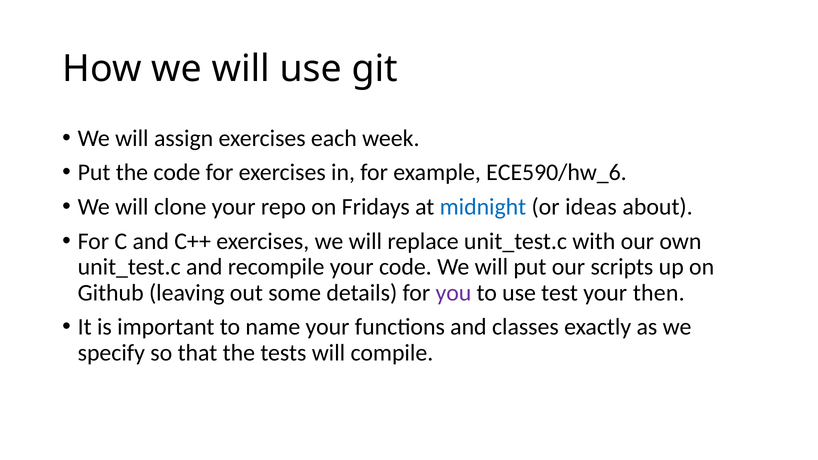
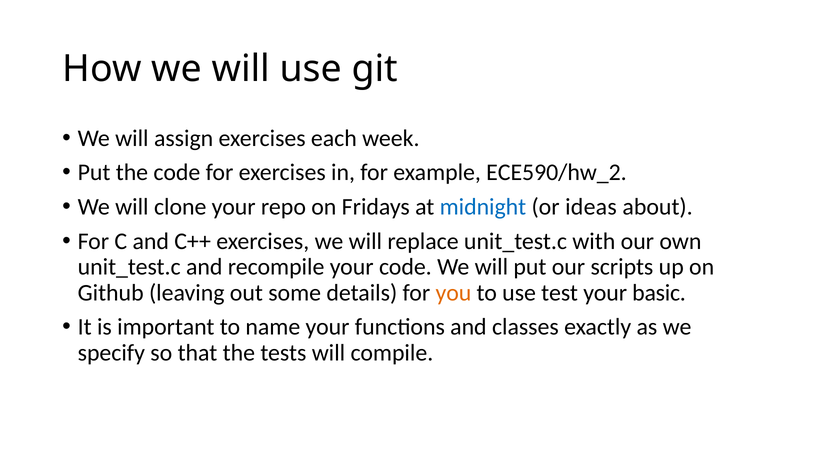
ECE590/hw_6: ECE590/hw_6 -> ECE590/hw_2 (556, 173)
you colour: purple -> orange (453, 293)
then: then -> basic (659, 293)
